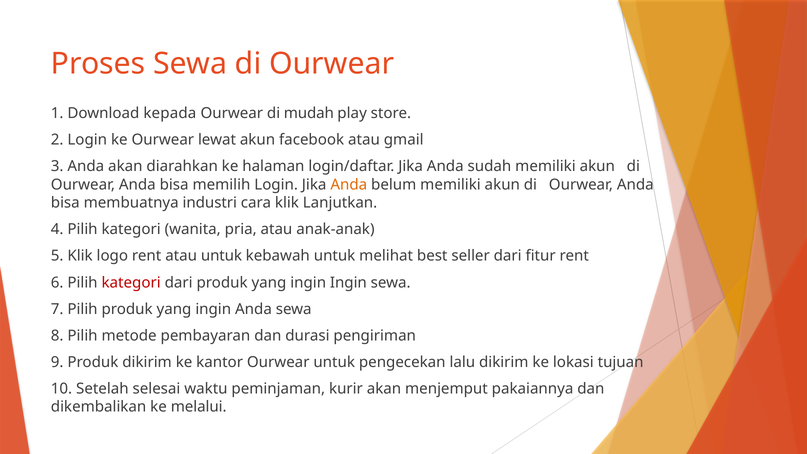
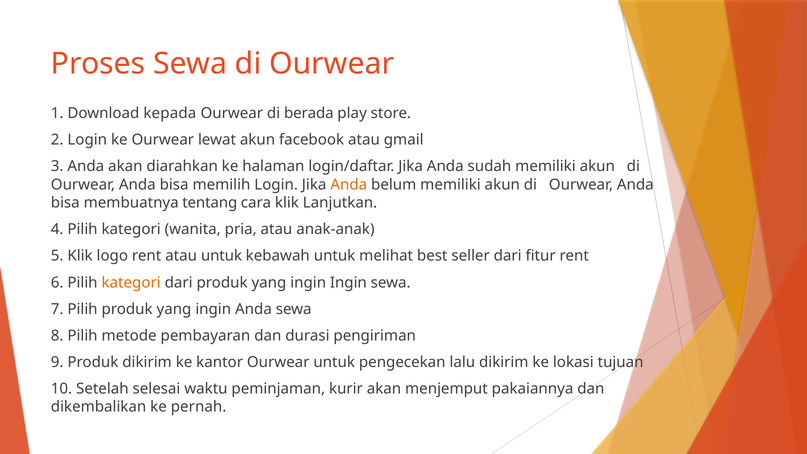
mudah: mudah -> berada (309, 113)
industri: industri -> tentang (210, 203)
kategori colour: red -> orange (131, 282)
melalui: melalui -> pernah (199, 407)
